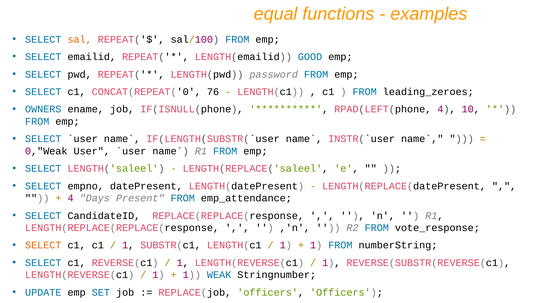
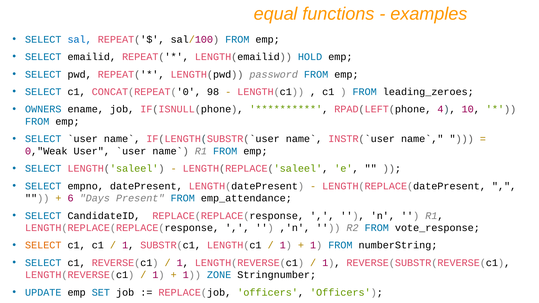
sal colour: orange -> blue (80, 39)
GOOD: GOOD -> HOLD (310, 57)
76: 76 -> 98 (213, 92)
4: 4 -> 6 (71, 198)
WEAK: WEAK -> ZONE (219, 275)
